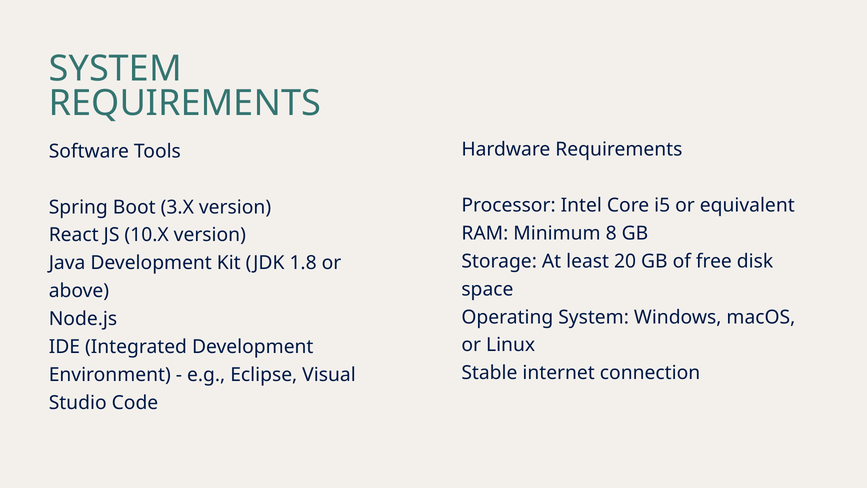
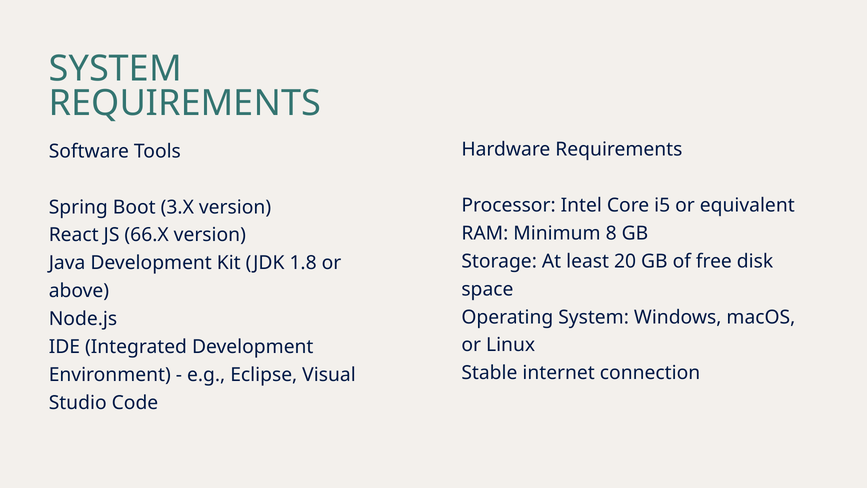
10.X: 10.X -> 66.X (147, 235)
